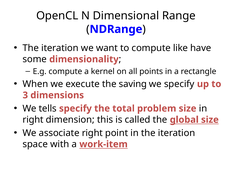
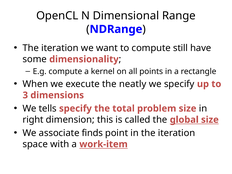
like: like -> still (180, 48)
saving: saving -> neatly (133, 84)
associate right: right -> finds (92, 133)
